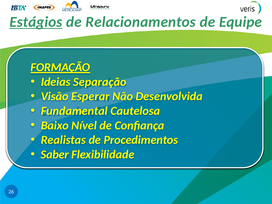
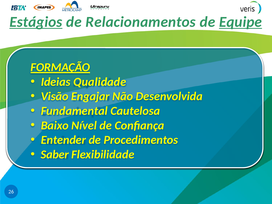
Equipe underline: none -> present (241, 22)
Separação: Separação -> Qualidade (100, 82)
Esperar: Esperar -> Engajar (90, 96)
Realistas: Realistas -> Entender (63, 140)
